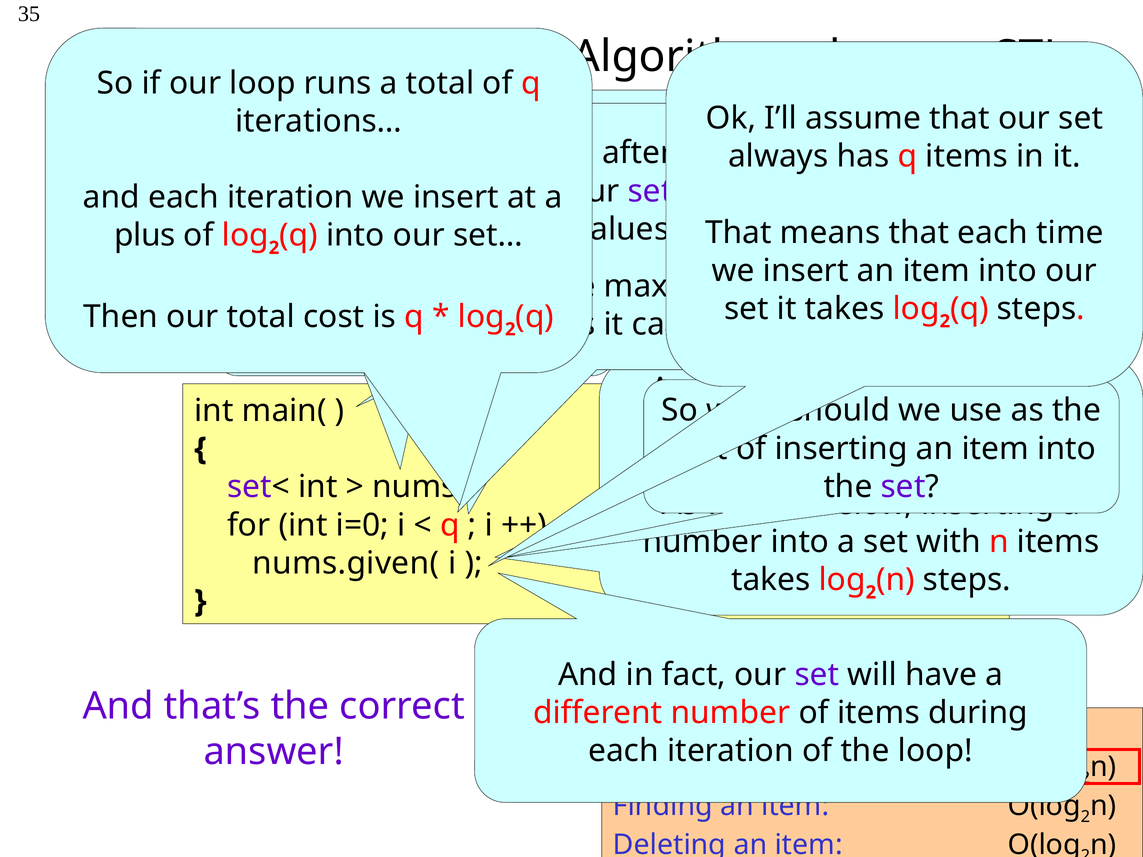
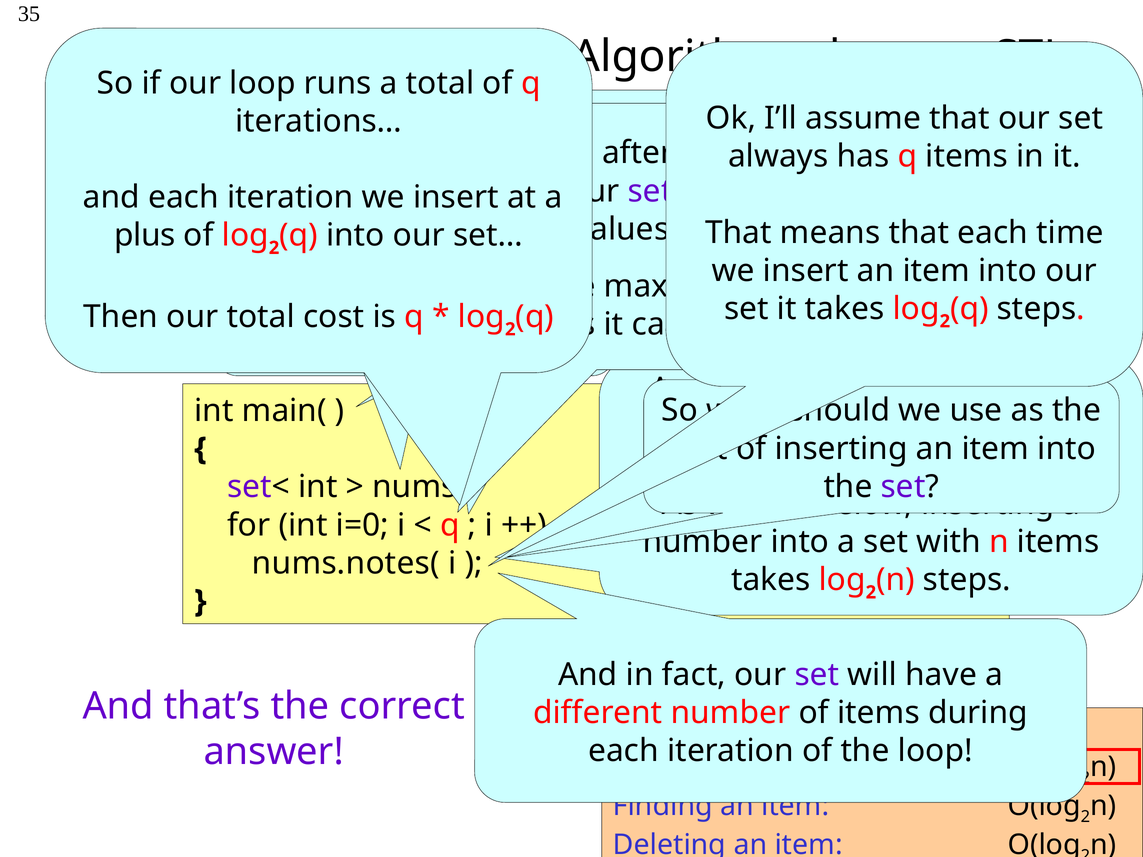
nums.given(: nums.given( -> nums.notes( (346, 563)
